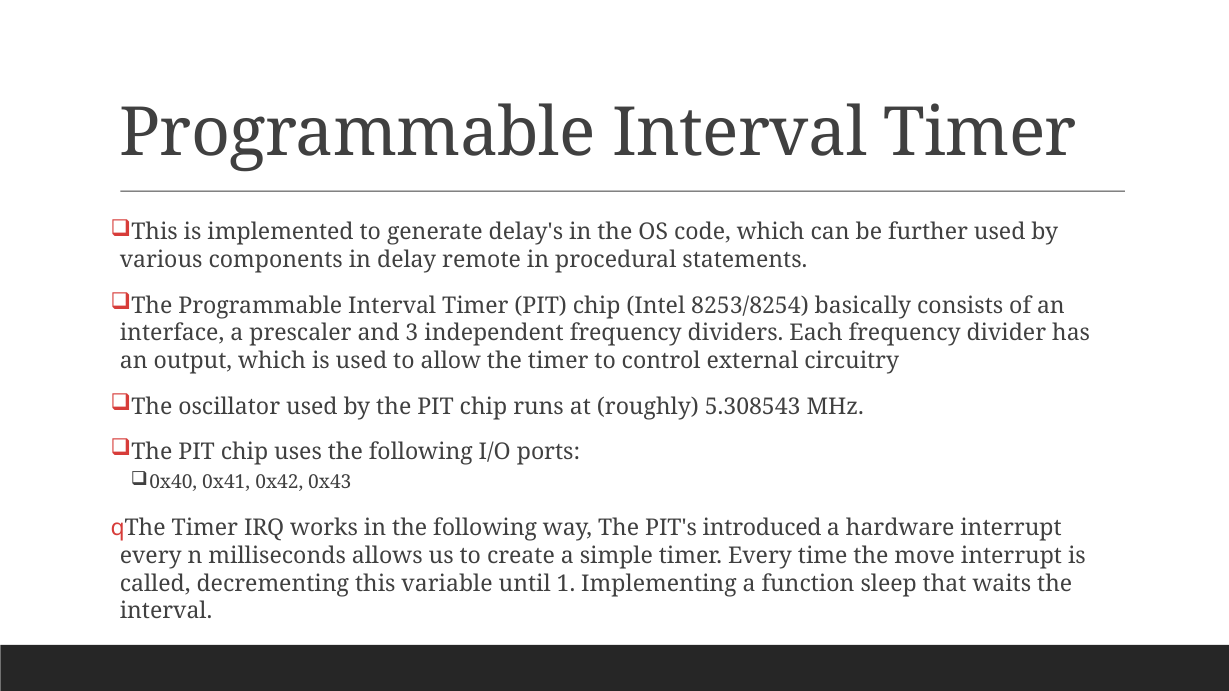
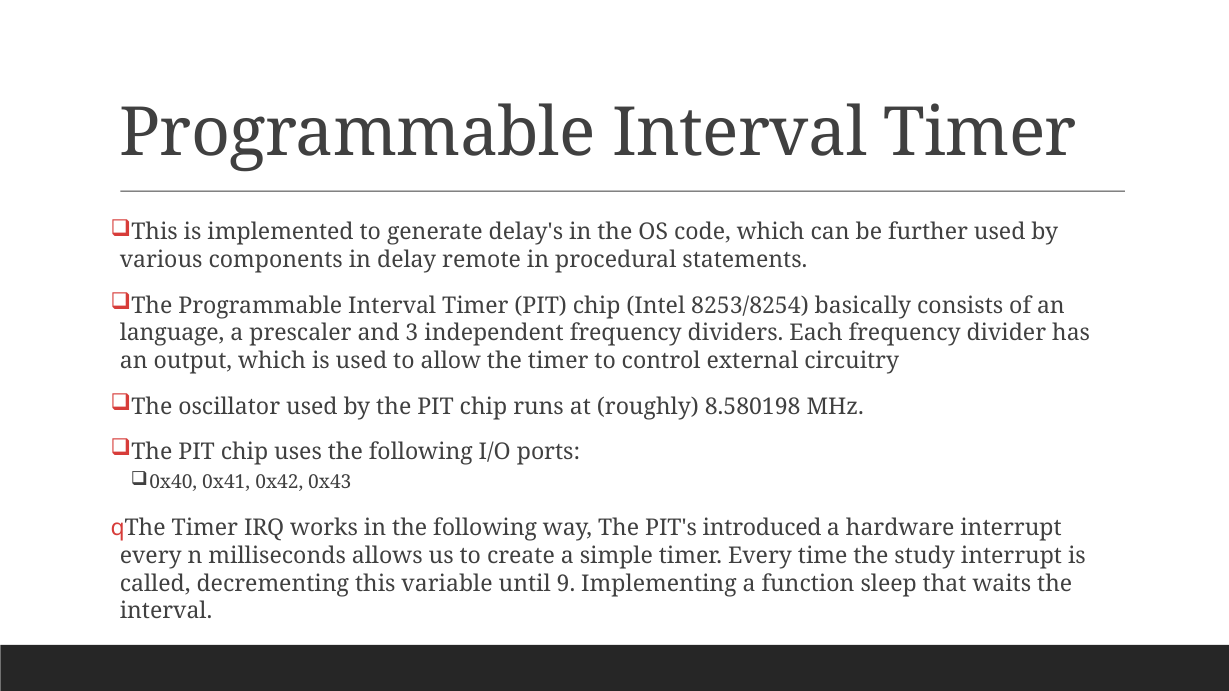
interface: interface -> language (172, 333)
5.308543: 5.308543 -> 8.580198 (753, 407)
move: move -> study (925, 556)
1: 1 -> 9 (566, 584)
